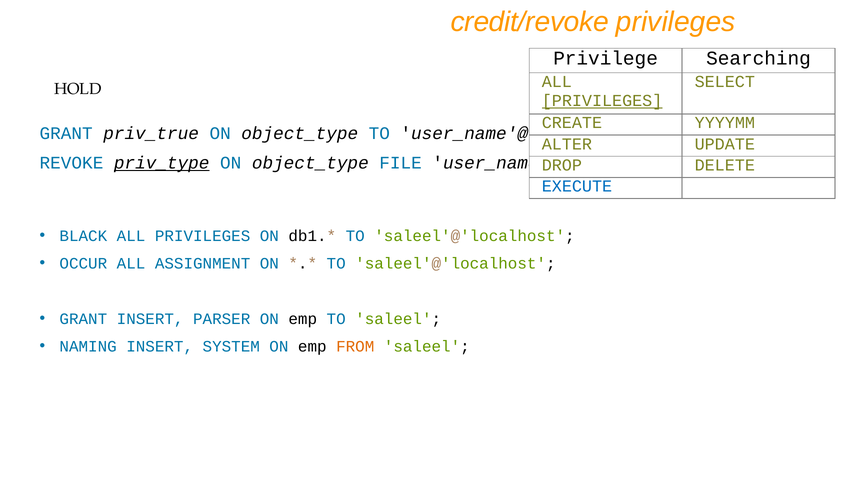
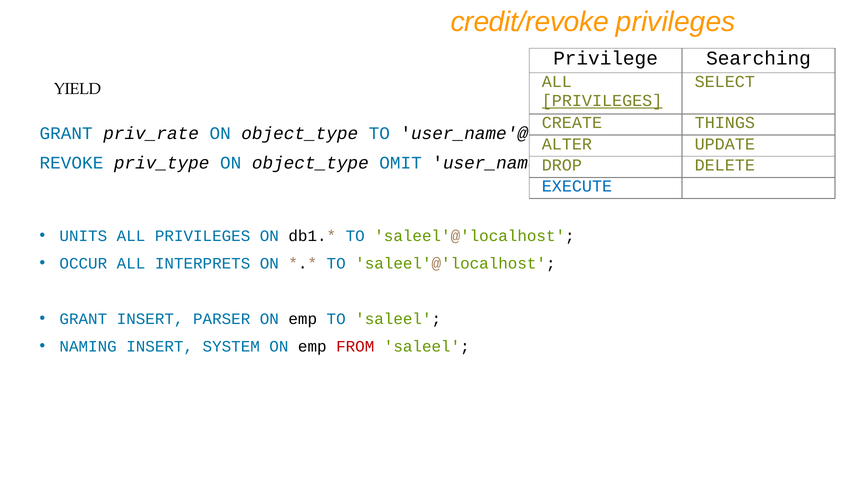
HOLD: HOLD -> YIELD (78, 89)
YYYYMM: YYYYMM -> THINGS (725, 123)
priv_true: priv_true -> priv_rate (151, 133)
priv_type underline: present -> none (162, 163)
FILE: FILE -> OMIT (401, 163)
BLACK: BLACK -> UNITS (83, 236)
ASSIGNMENT: ASSIGNMENT -> INTERPRETS (203, 264)
FROM colour: orange -> red (355, 346)
